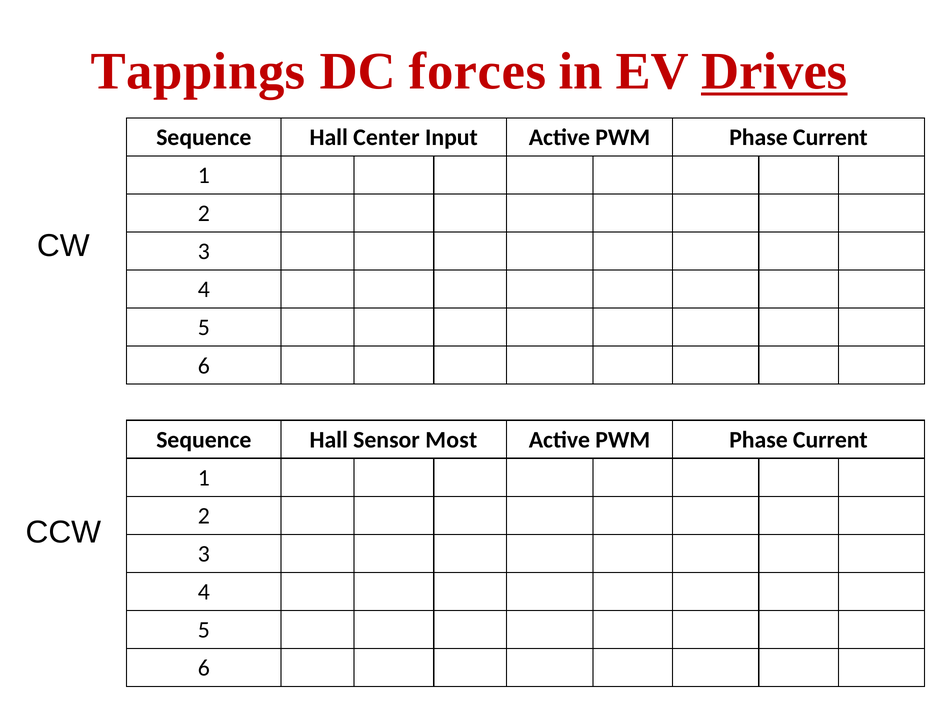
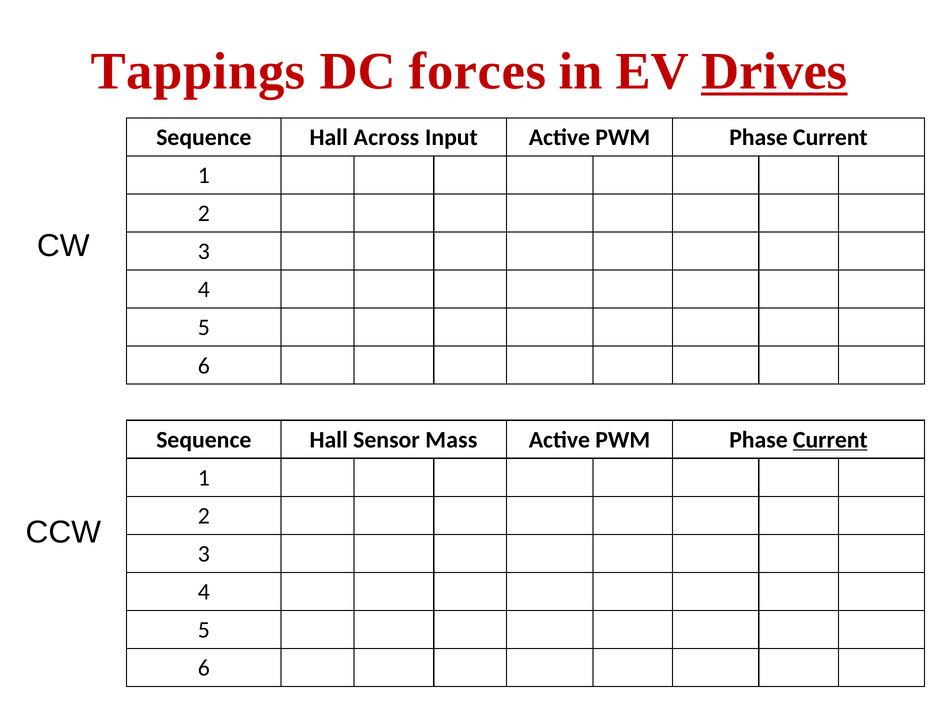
Center: Center -> Across (386, 138)
Most: Most -> Mass (451, 440)
Current underline: none -> present (830, 440)
